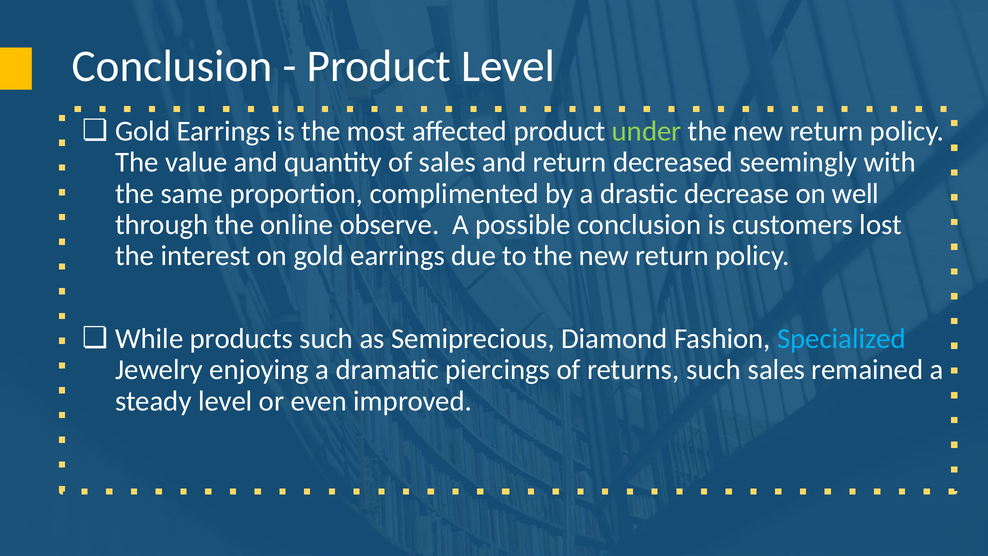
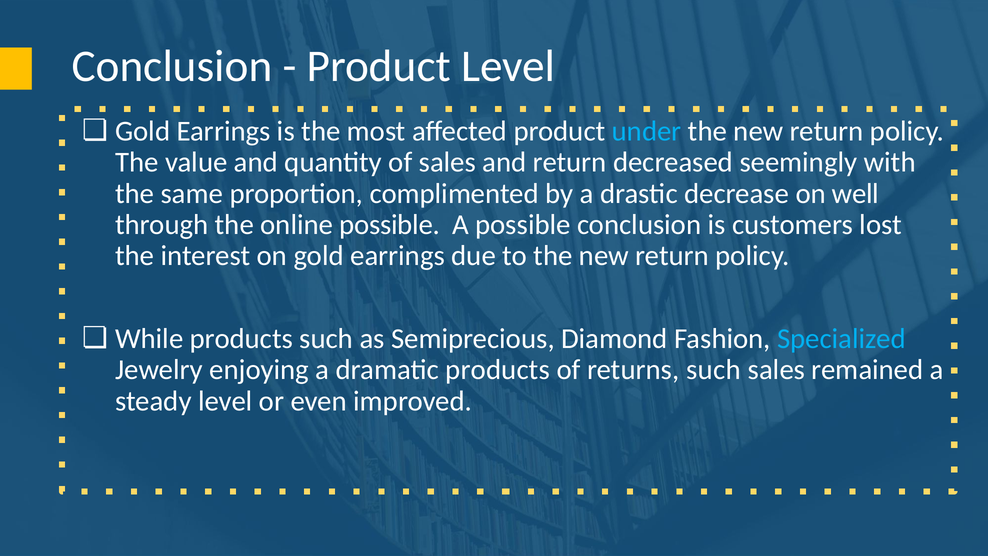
under colour: light green -> light blue (647, 131)
online observe: observe -> possible (390, 225)
dramatic piercings: piercings -> products (498, 370)
